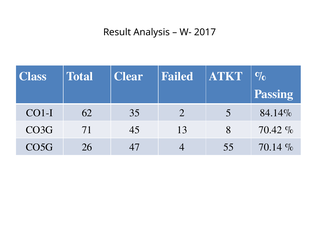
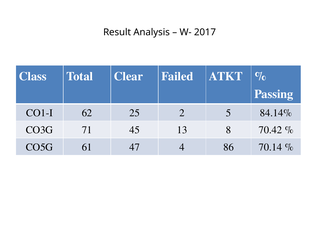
35: 35 -> 25 (135, 113)
26: 26 -> 61 (87, 147)
55: 55 -> 86 (229, 147)
